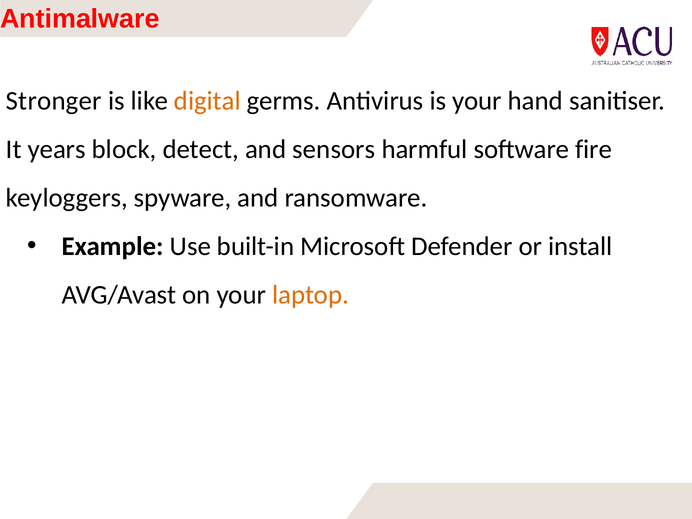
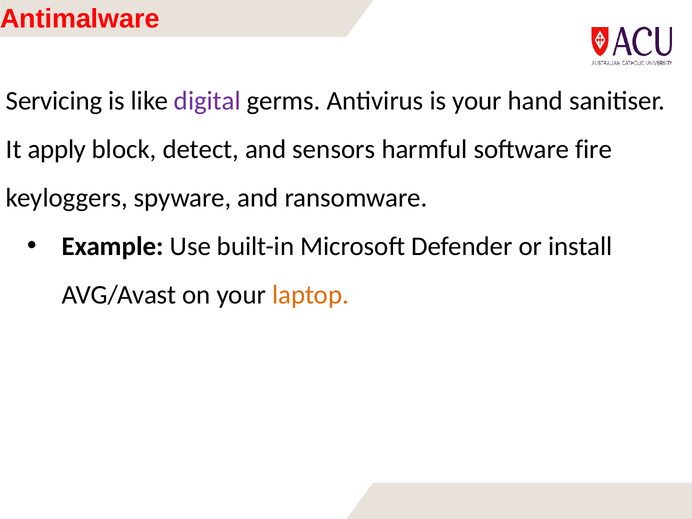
Stronger: Stronger -> Servicing (54, 101)
digital colour: orange -> purple (207, 101)
years: years -> apply (57, 149)
